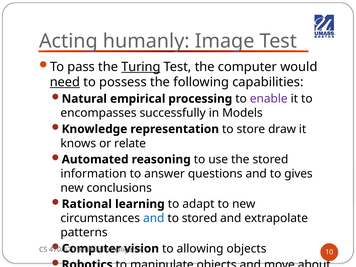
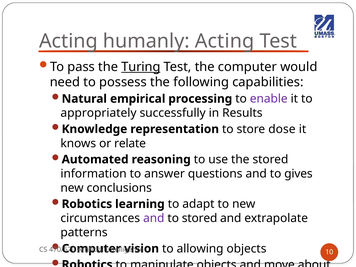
humanly Image: Image -> Acting (225, 41)
need underline: present -> none (65, 82)
encompasses: encompasses -> appropriately (98, 113)
Models: Models -> Results (242, 113)
draw: draw -> dose (282, 129)
Rational: Rational -> Robotics (87, 204)
and colour: blue -> purple (154, 218)
